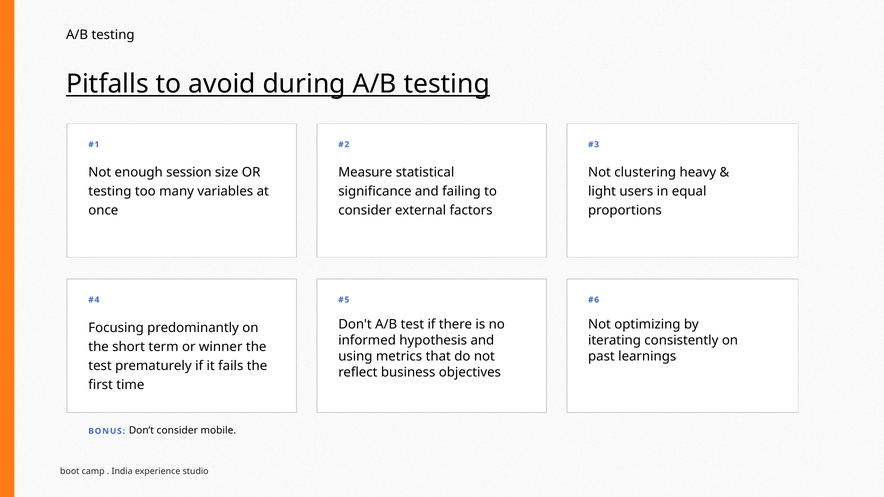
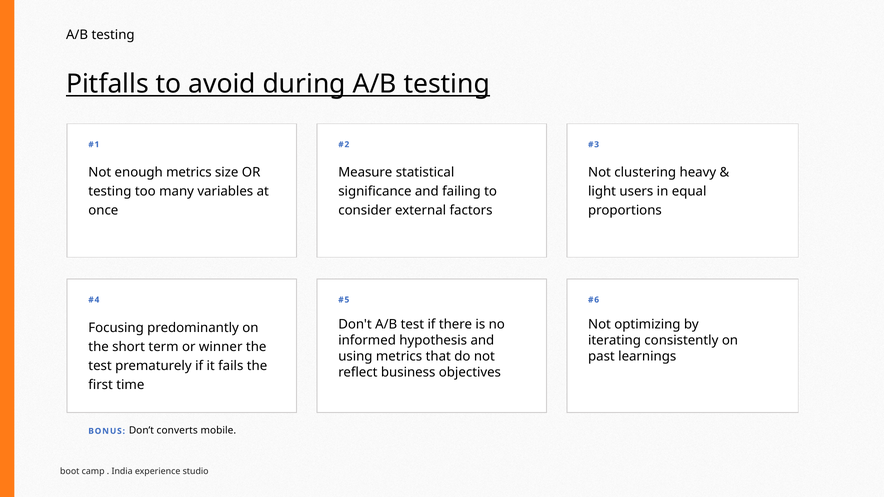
enough session: session -> metrics (189, 172)
Don’t consider: consider -> converts (177, 431)
